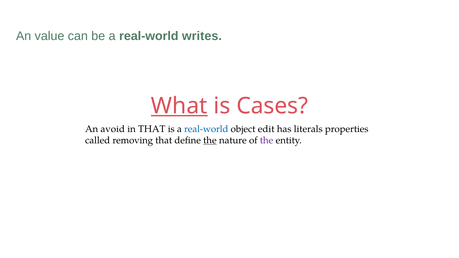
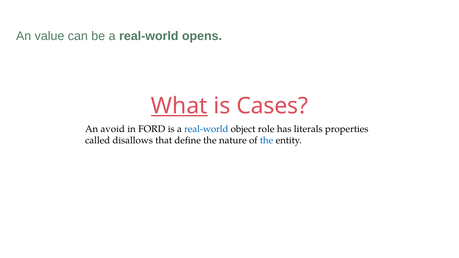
writes: writes -> opens (202, 36)
in THAT: THAT -> FORD (152, 129)
edit: edit -> role (266, 129)
removing: removing -> disallows (133, 141)
the underline: present -> none (210, 141)
the colour: purple -> blue (267, 141)
